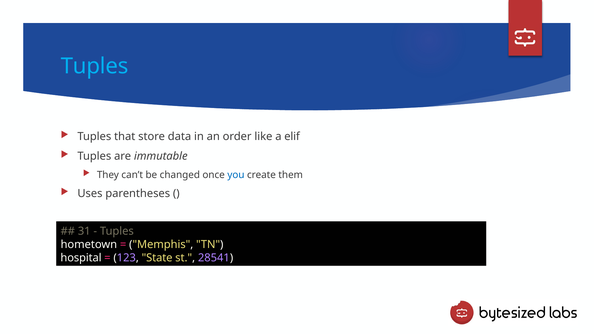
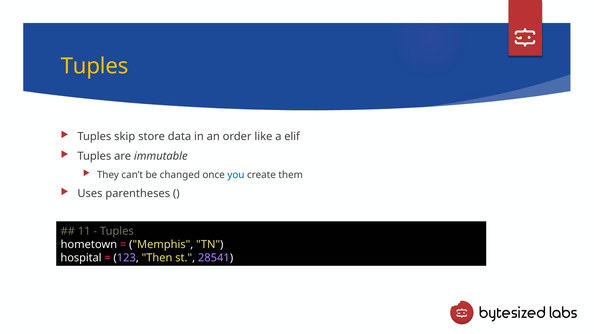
Tuples colour: light blue -> yellow (95, 66)
that: that -> skip (125, 137)
31: 31 -> 11 (84, 231)
State: State -> Then (157, 258)
